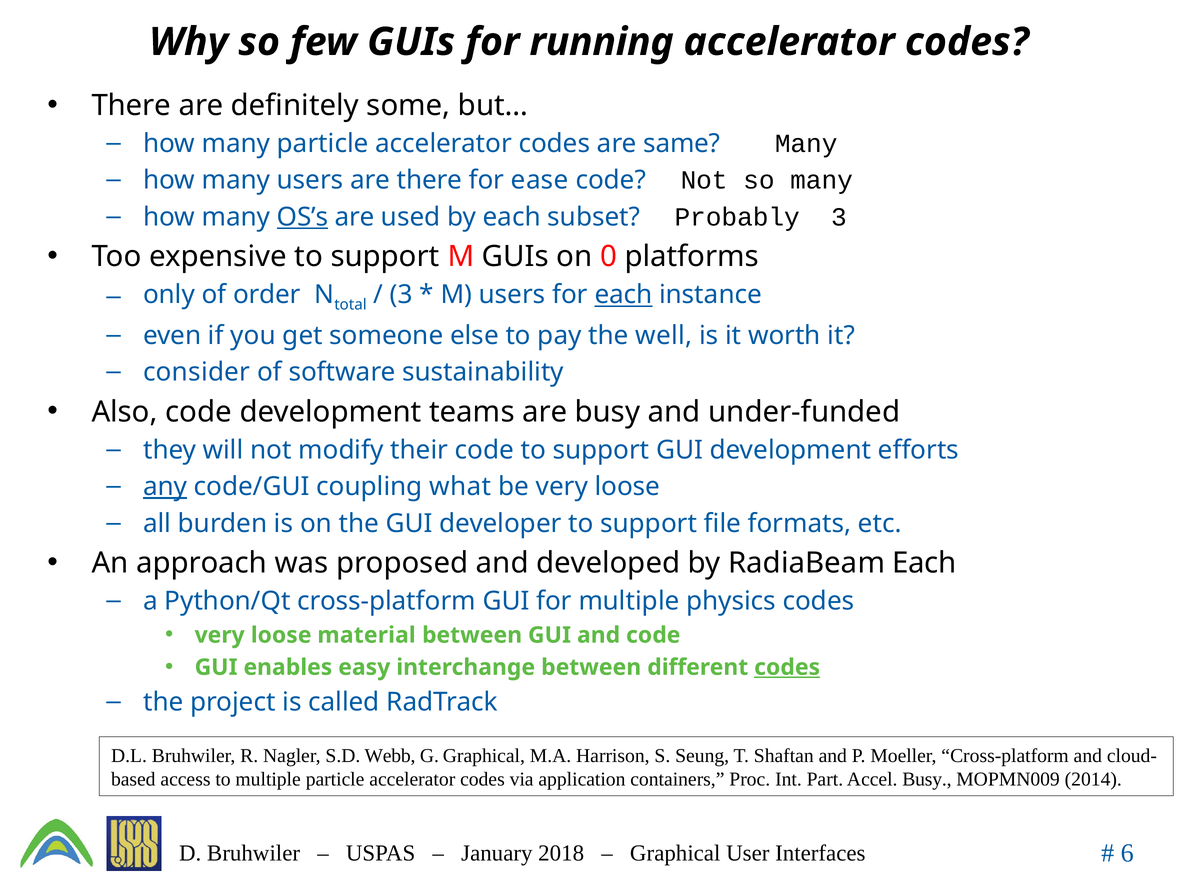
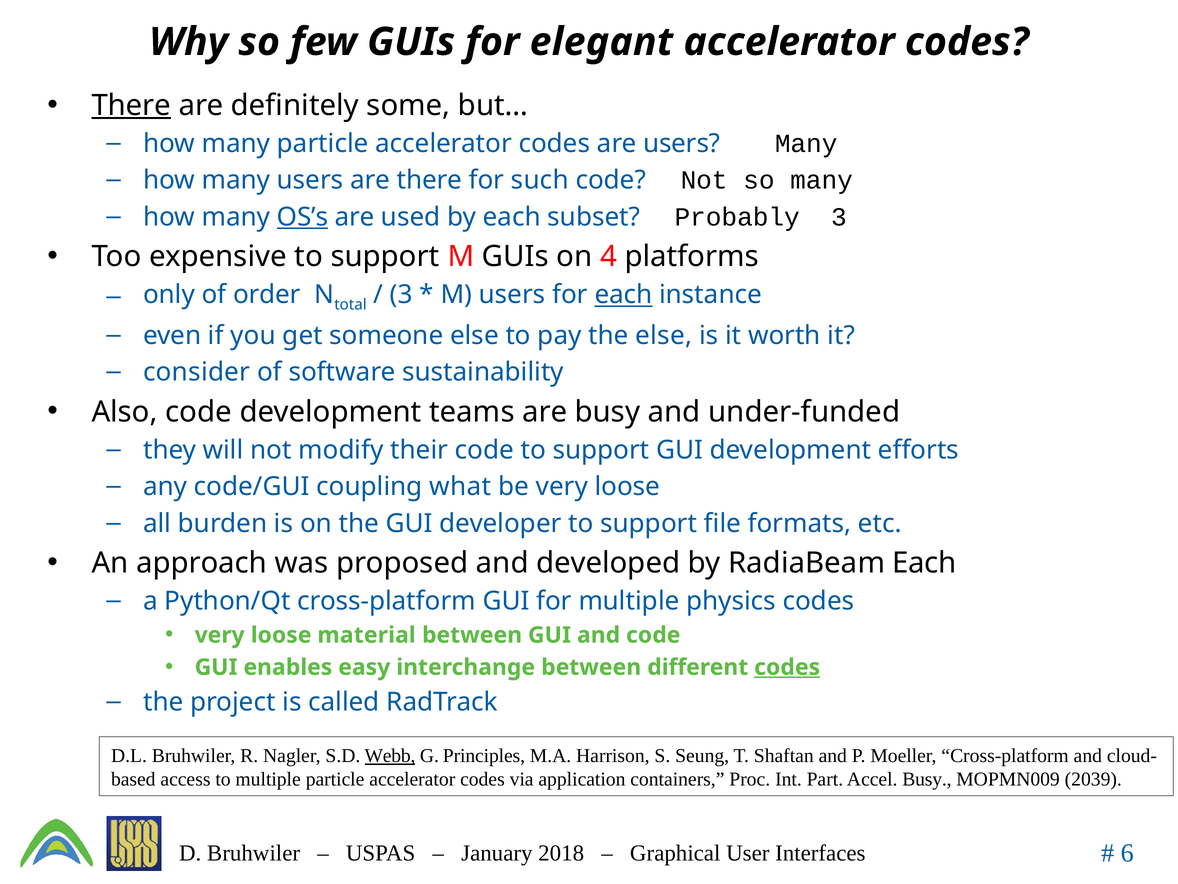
running: running -> elegant (601, 42)
There underline: none -> present (131, 105)
are same: same -> users (682, 144)
ease: ease -> such (540, 180)
0: 0 -> 4 (609, 256)
the well: well -> else (664, 335)
any underline: present -> none (165, 486)
Webb underline: none -> present (390, 755)
G Graphical: Graphical -> Principles (484, 755)
2014: 2014 -> 2039 (1093, 779)
